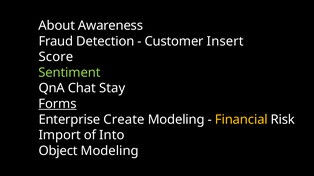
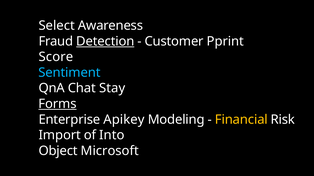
About: About -> Select (57, 26)
Detection underline: none -> present (105, 41)
Insert: Insert -> Pprint (225, 41)
Sentiment colour: light green -> light blue (69, 73)
Create: Create -> Apikey (124, 120)
Object Modeling: Modeling -> Microsoft (110, 151)
